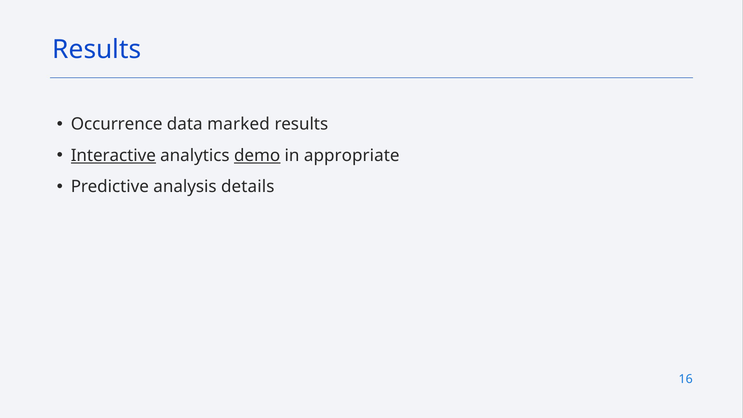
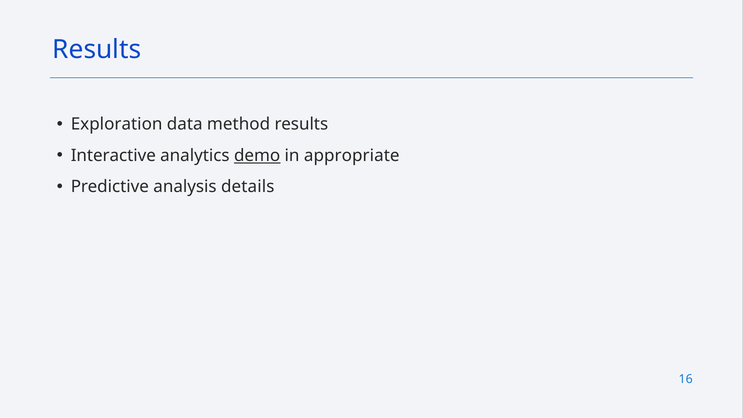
Occurrence: Occurrence -> Exploration (117, 124)
marked: marked -> method (239, 124)
Interactive underline: present -> none (113, 156)
